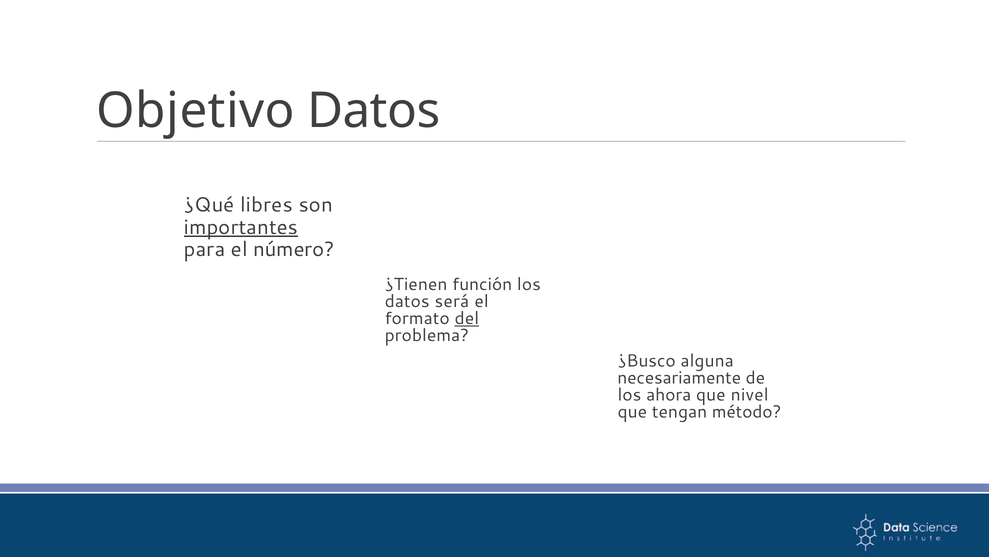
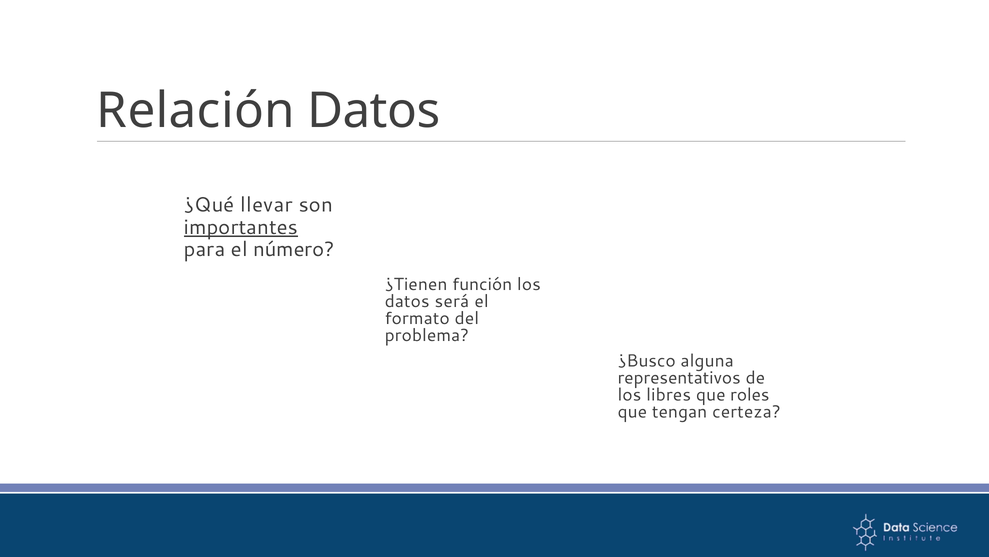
Objetivo: Objetivo -> Relación (196, 111)
libres: libres -> llevar (266, 205)
del underline: present -> none (467, 318)
necesariamente: necesariamente -> representativos (679, 377)
ahora: ahora -> libres (669, 394)
nivel: nivel -> roles (750, 394)
método: método -> certeza (747, 411)
